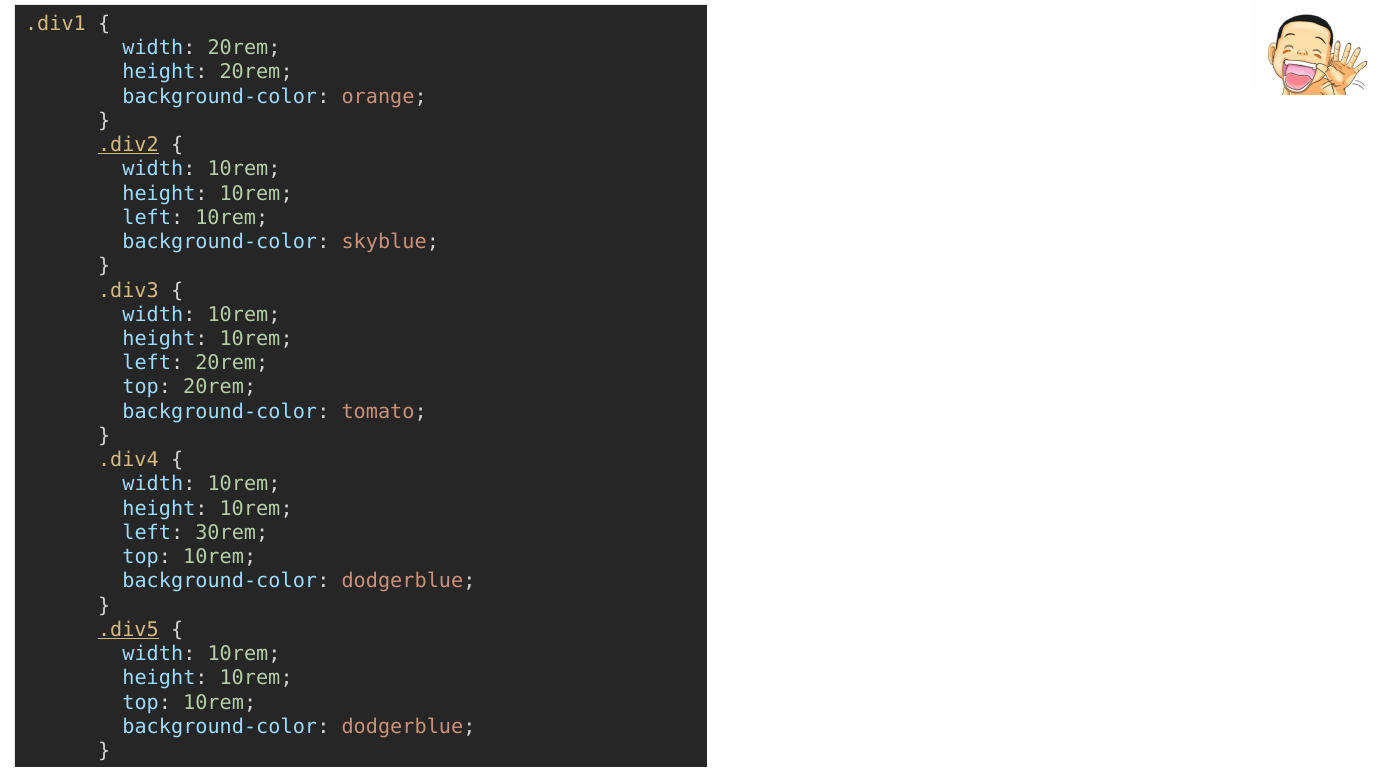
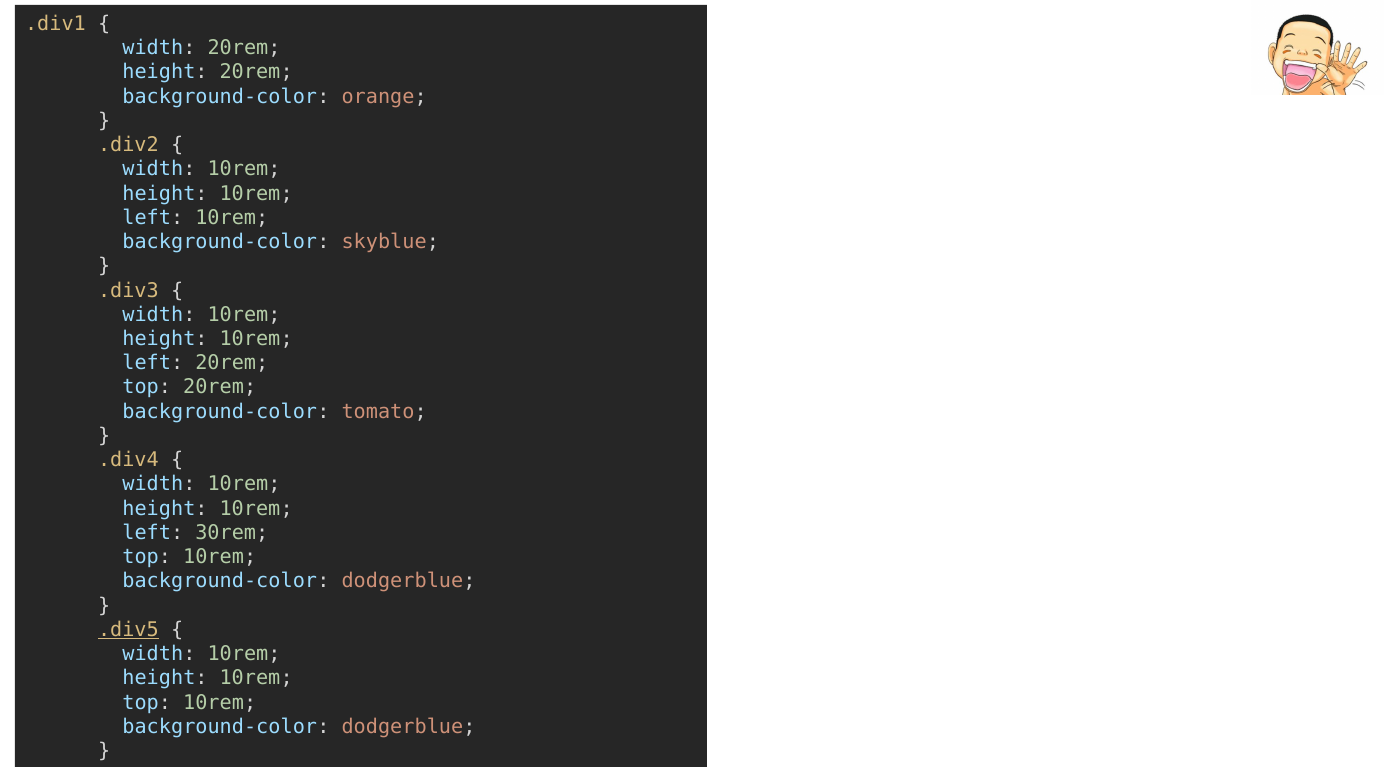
.div2 underline: present -> none (128, 145)
